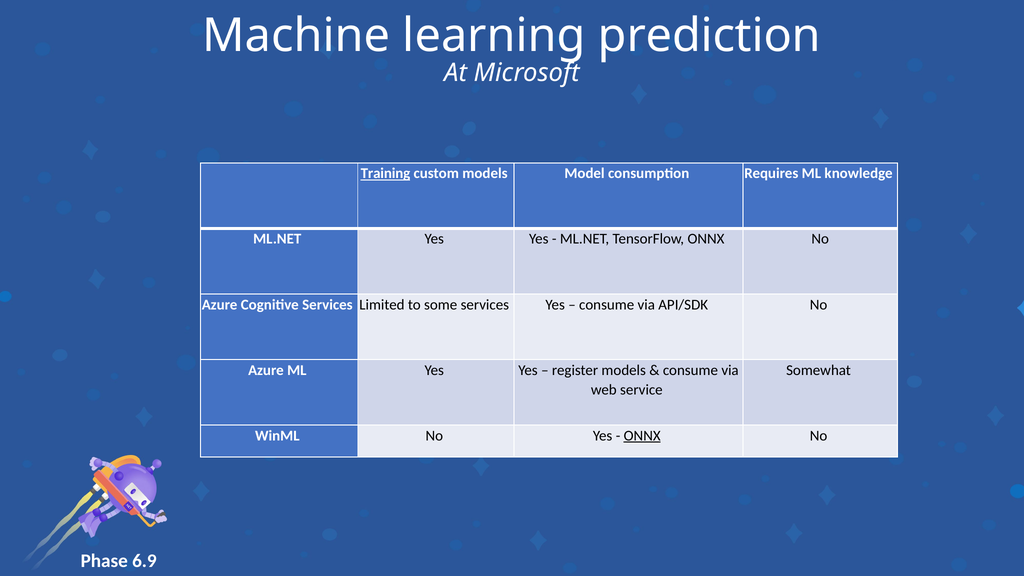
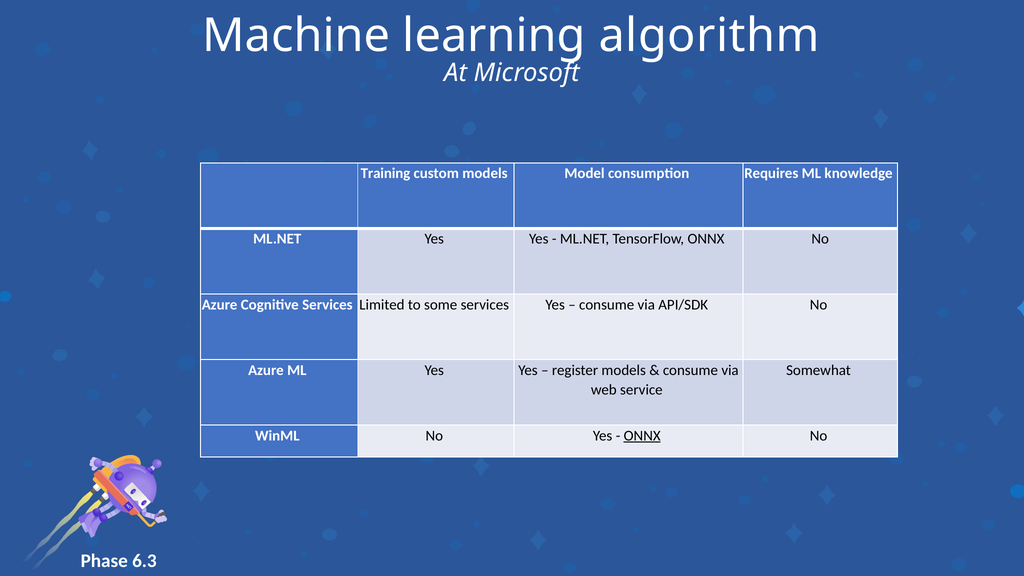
prediction: prediction -> algorithm (709, 36)
Training underline: present -> none (385, 173)
6.9: 6.9 -> 6.3 (144, 561)
